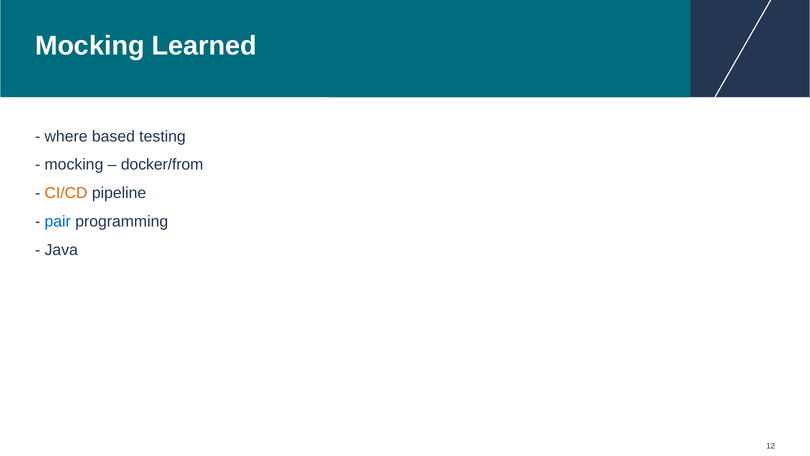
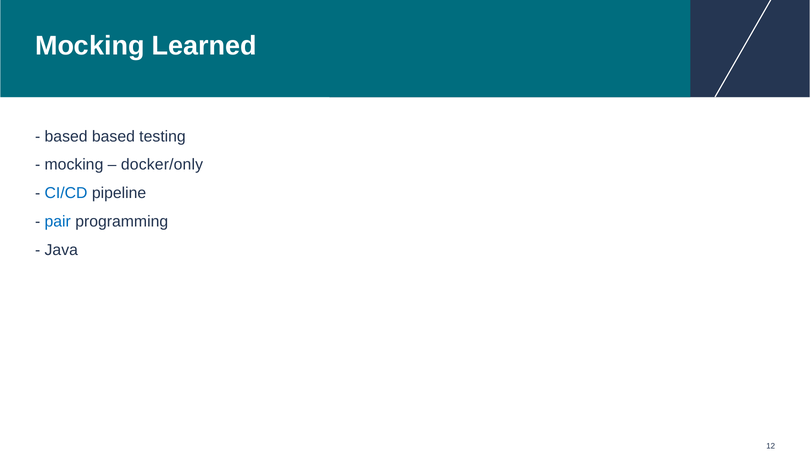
where: where -> based (66, 136)
docker/from: docker/from -> docker/only (162, 165)
CI/CD colour: orange -> blue (66, 193)
